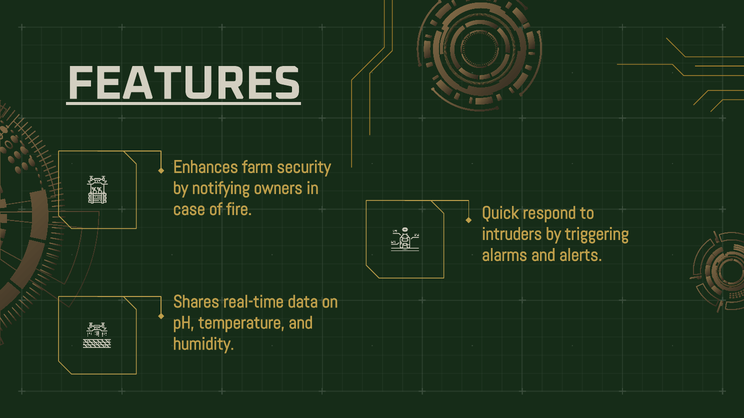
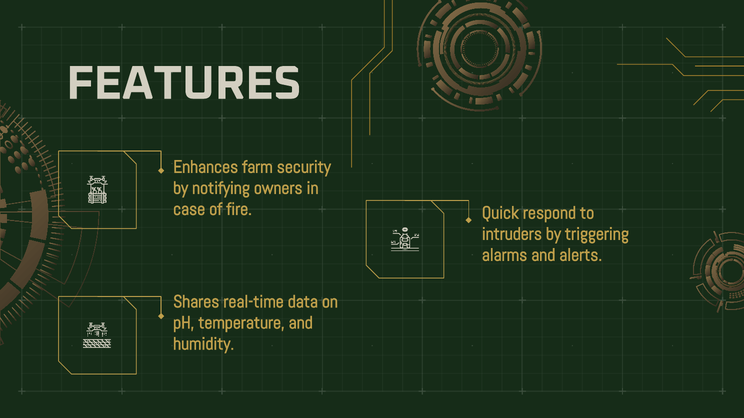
FEATURES underline: present -> none (184, 83)
